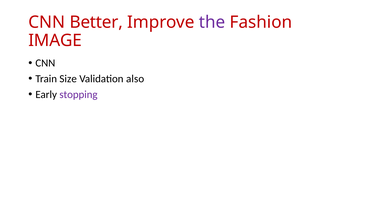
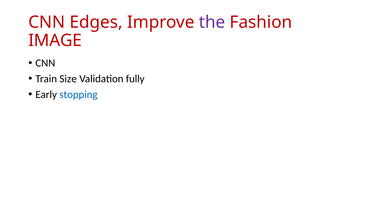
Better: Better -> Edges (96, 22)
also: also -> fully (135, 79)
stopping colour: purple -> blue (78, 94)
